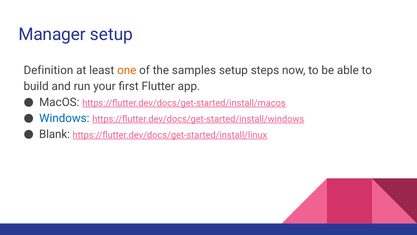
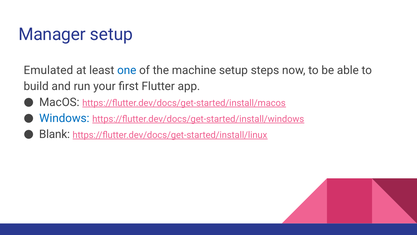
Definition: Definition -> Emulated (48, 70)
one colour: orange -> blue (127, 70)
samples: samples -> machine (194, 70)
